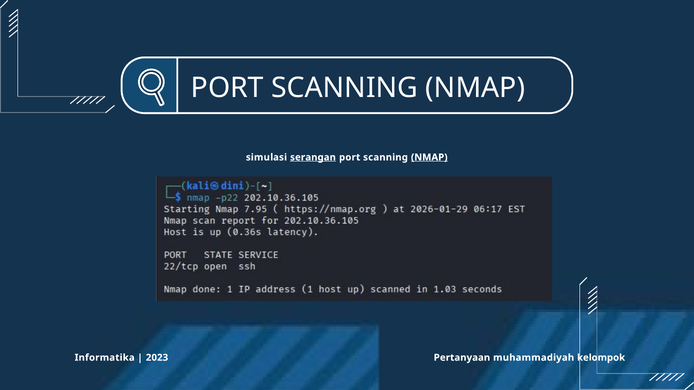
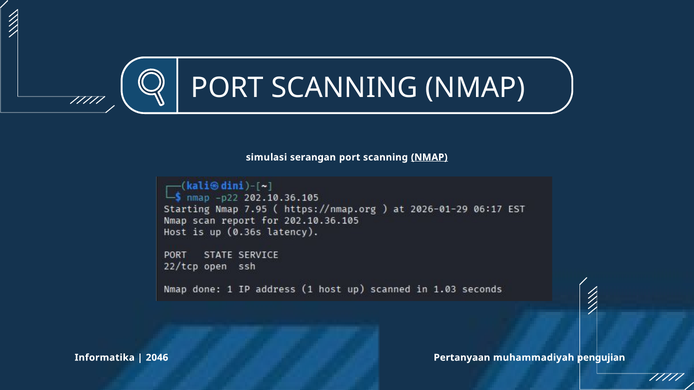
serangan underline: present -> none (313, 157)
2023: 2023 -> 2046 (157, 358)
kelompok: kelompok -> pengujian (601, 358)
